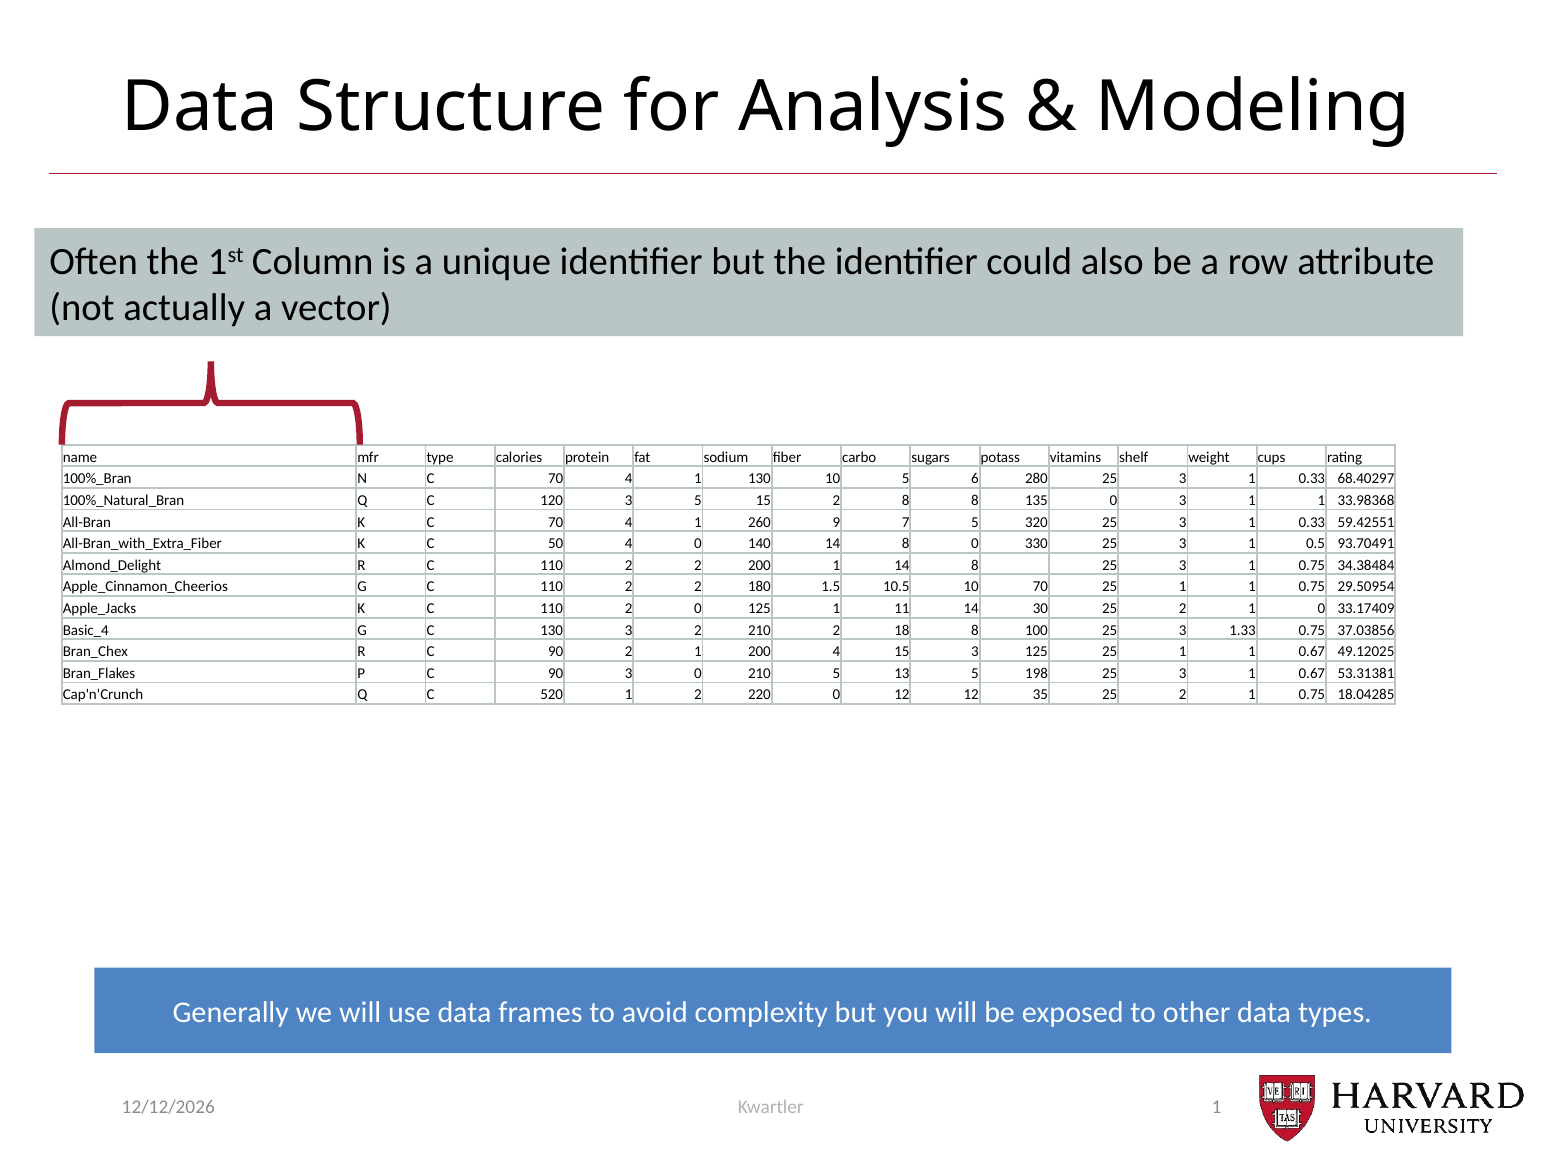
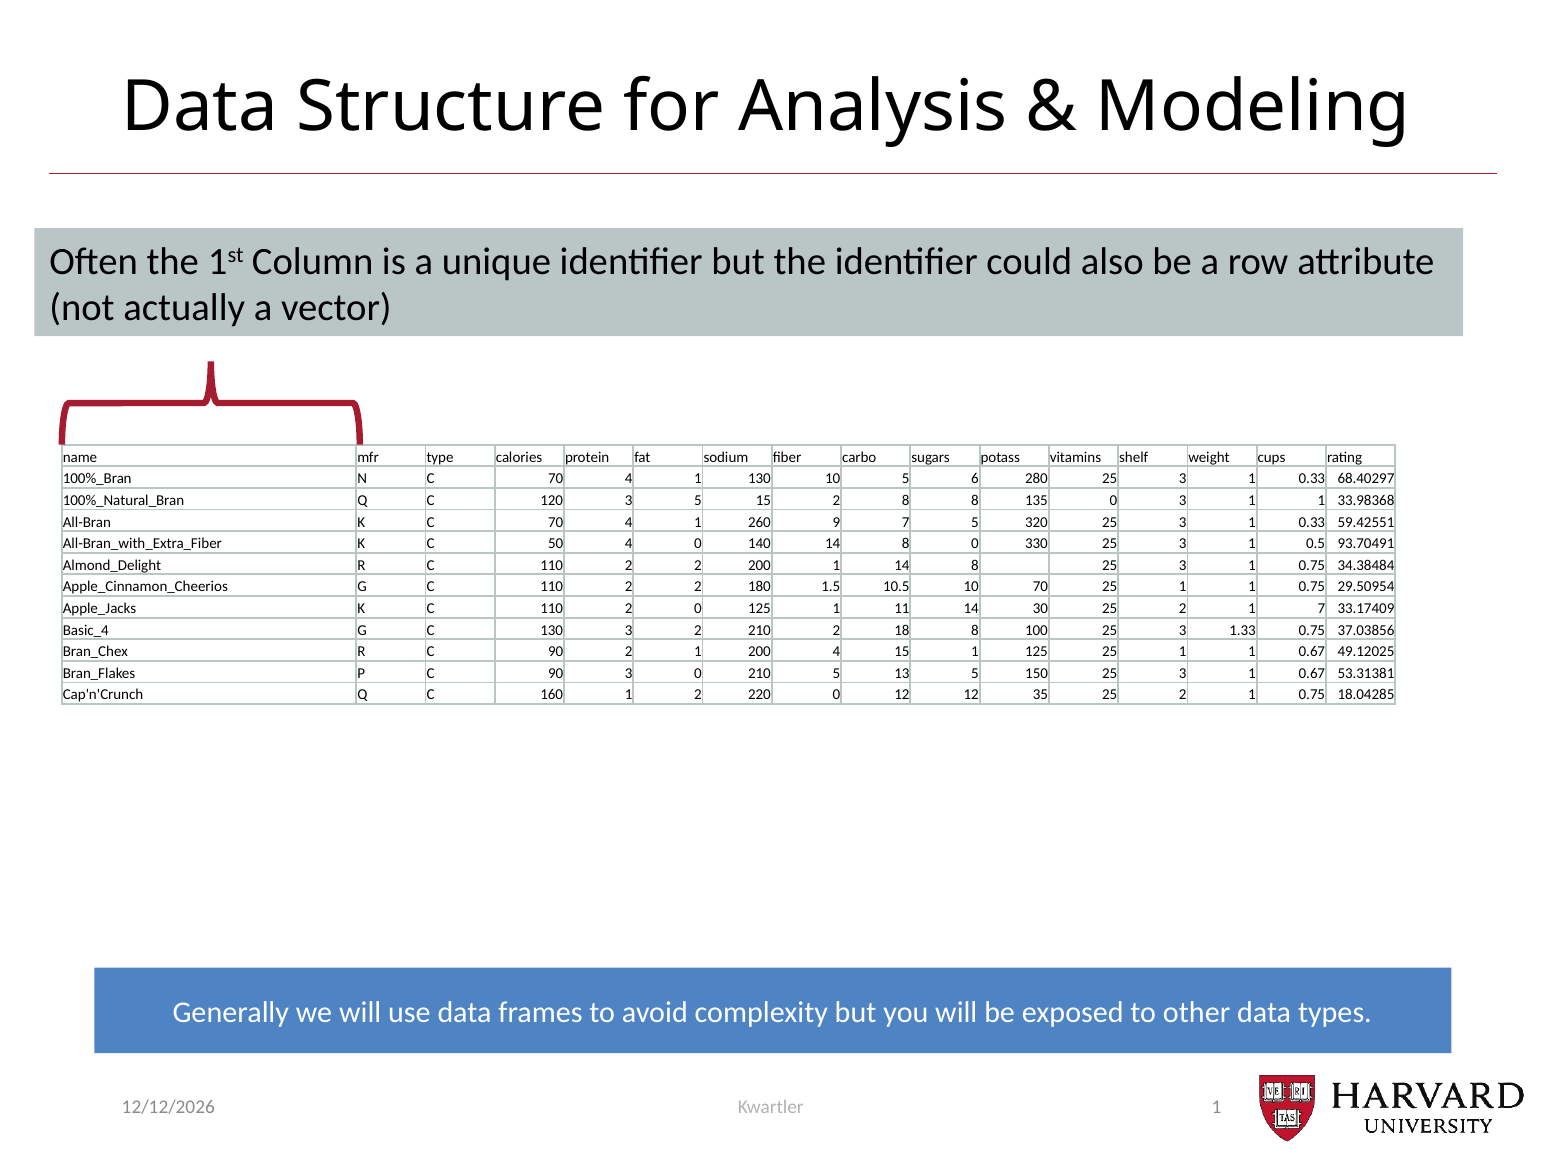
1 0: 0 -> 7 (1321, 608)
15 3: 3 -> 1 (975, 651)
198: 198 -> 150 (1037, 673)
520: 520 -> 160 (552, 695)
